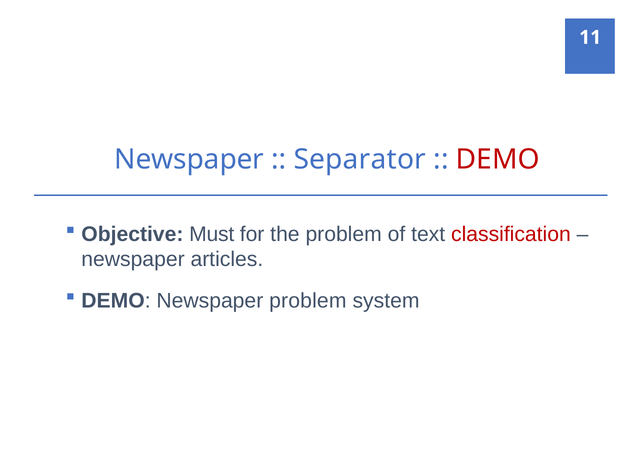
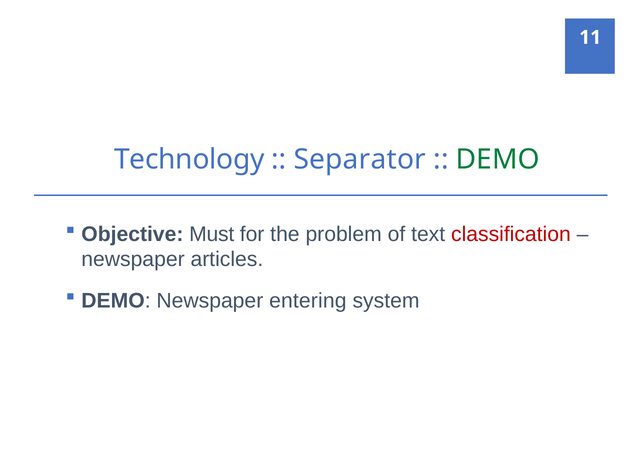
Newspaper: Newspaper -> Technology (189, 160)
DEMO colour: red -> green (498, 160)
Newspaper problem: problem -> entering (308, 301)
